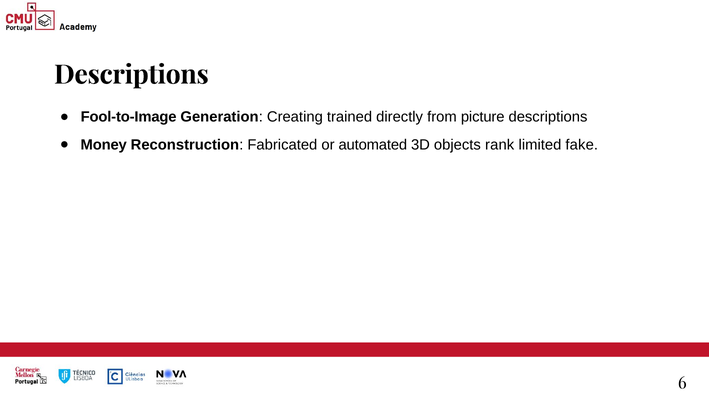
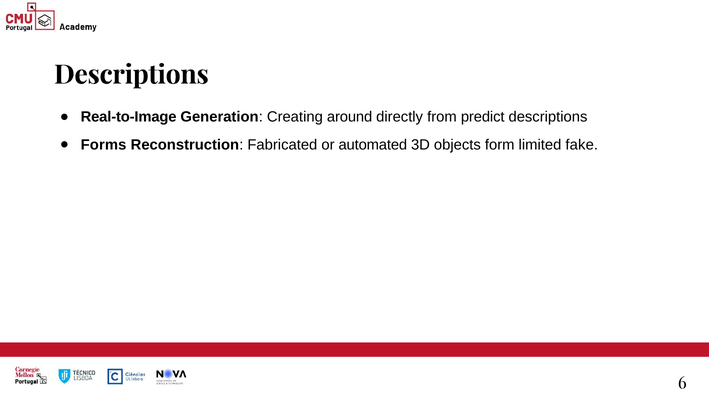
Fool-to-Image: Fool-to-Image -> Real-to-Image (129, 117)
trained: trained -> around (350, 117)
picture: picture -> predict (483, 117)
Money: Money -> Forms (104, 145)
rank: rank -> form (500, 145)
